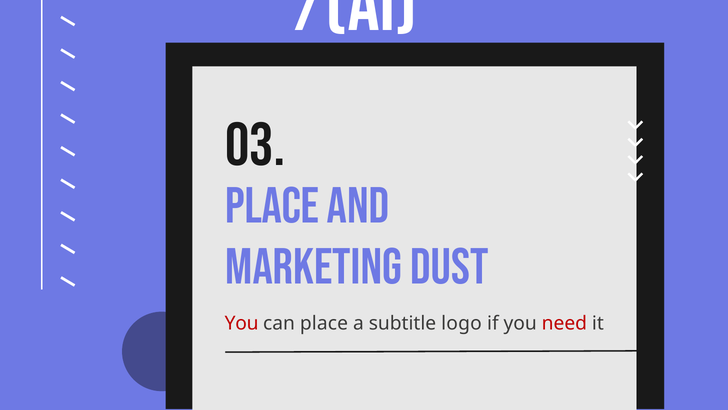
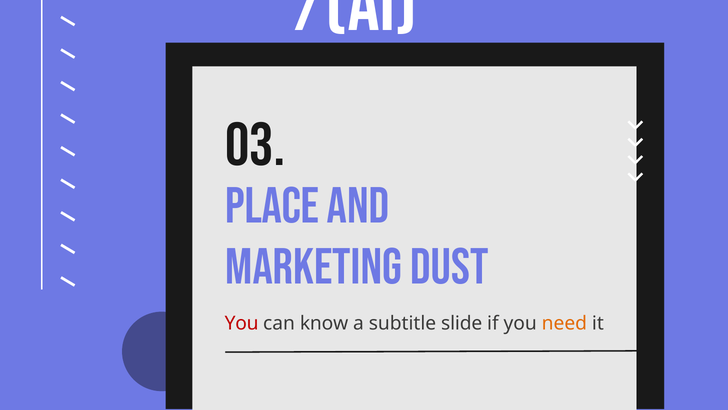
can place: place -> know (324, 323)
logo: logo -> slide (462, 323)
need colour: red -> orange (564, 323)
